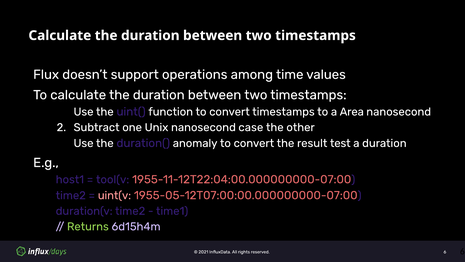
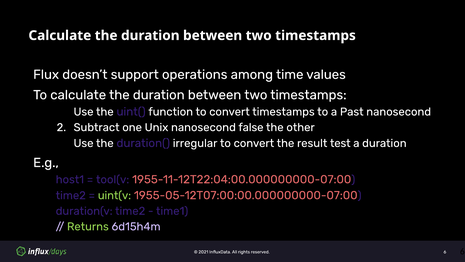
Area: Area -> Past (352, 112)
case: case -> false (251, 127)
anomaly: anomaly -> irregular (195, 143)
uint(v colour: pink -> light green (114, 195)
